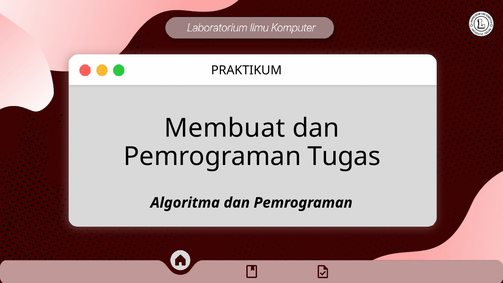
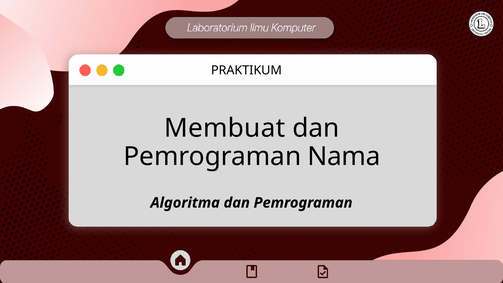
Tugas: Tugas -> Nama (344, 156)
